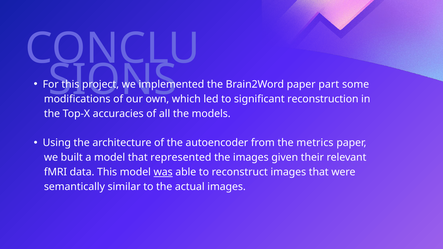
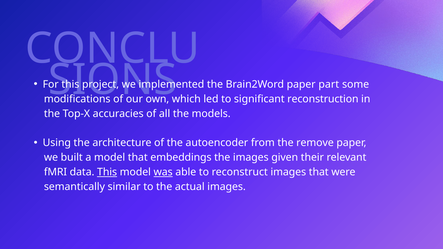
metrics: metrics -> remove (315, 143)
represented: represented -> embeddings (181, 158)
This underline: none -> present (107, 172)
